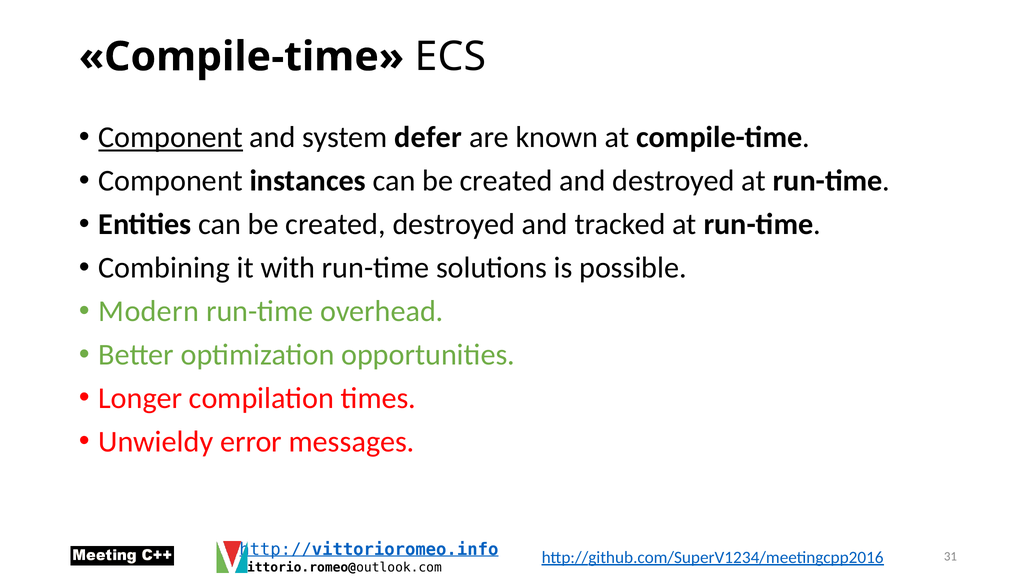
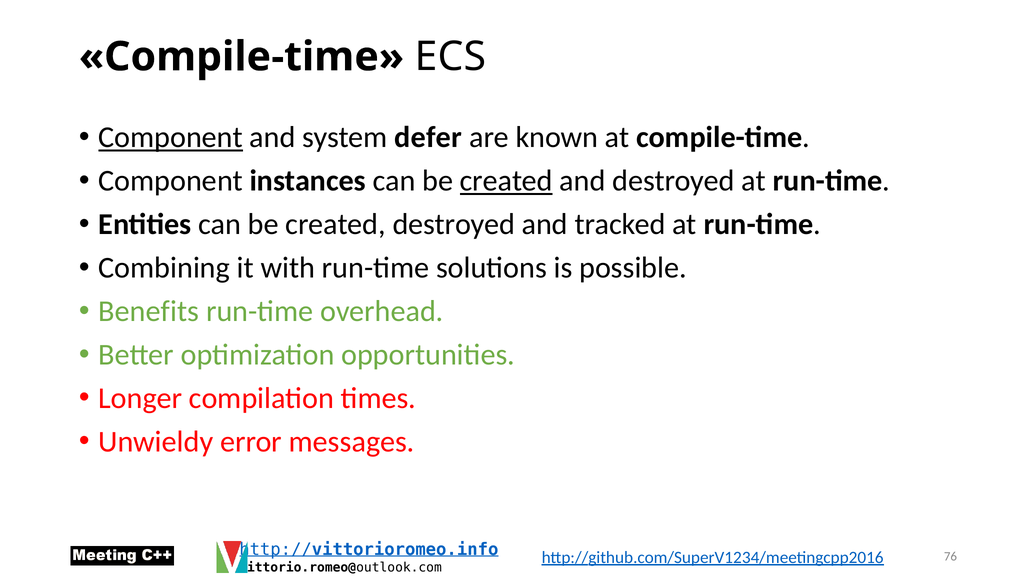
created underline: none -> present (506, 181)
Modern: Modern -> Benefits (149, 311)
31: 31 -> 76 (950, 556)
